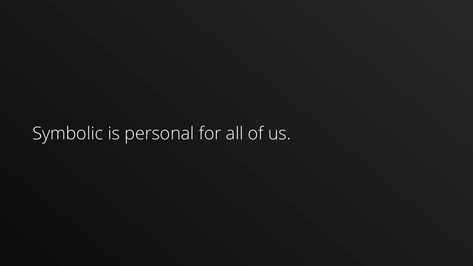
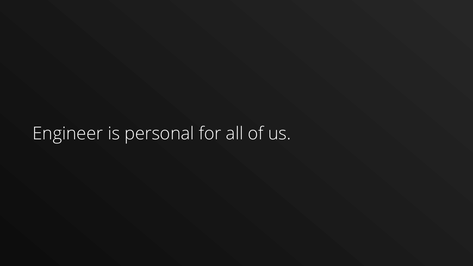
Symbolic: Symbolic -> Engineer (68, 134)
